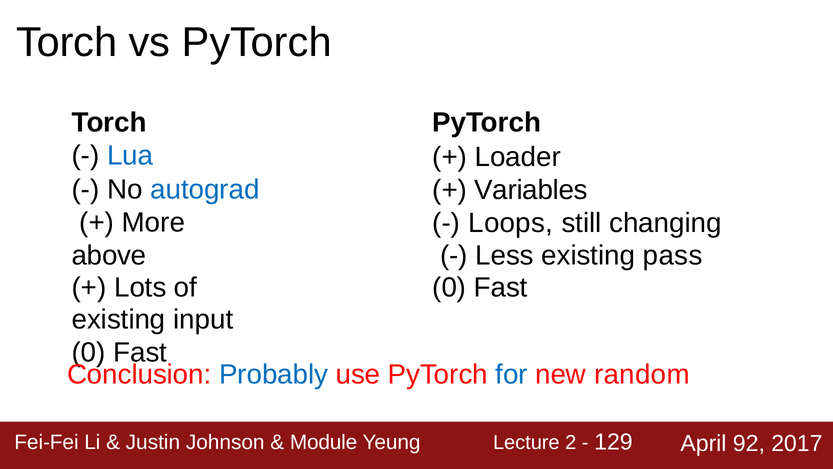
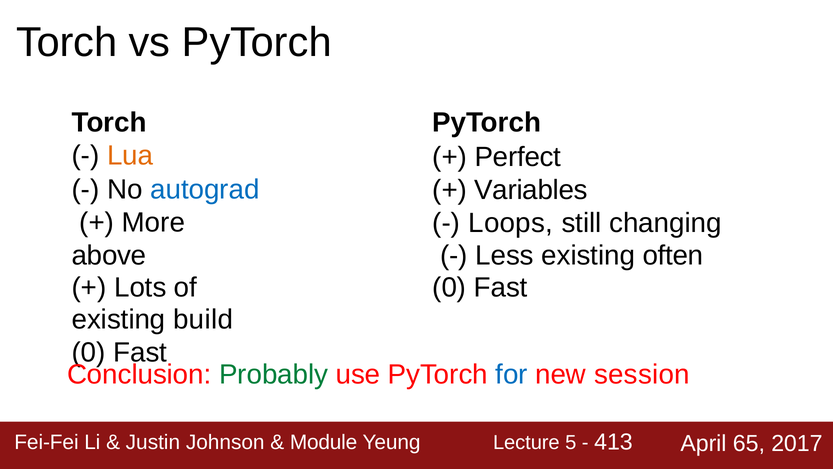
Lua colour: blue -> orange (130, 155)
Loader: Loader -> Perfect (518, 157)
pass: pass -> often (673, 256)
input: input -> build (203, 319)
Probably colour: blue -> green (274, 374)
random: random -> session (642, 374)
2: 2 -> 5 (571, 442)
129: 129 -> 413 (613, 442)
92: 92 -> 65 (749, 443)
